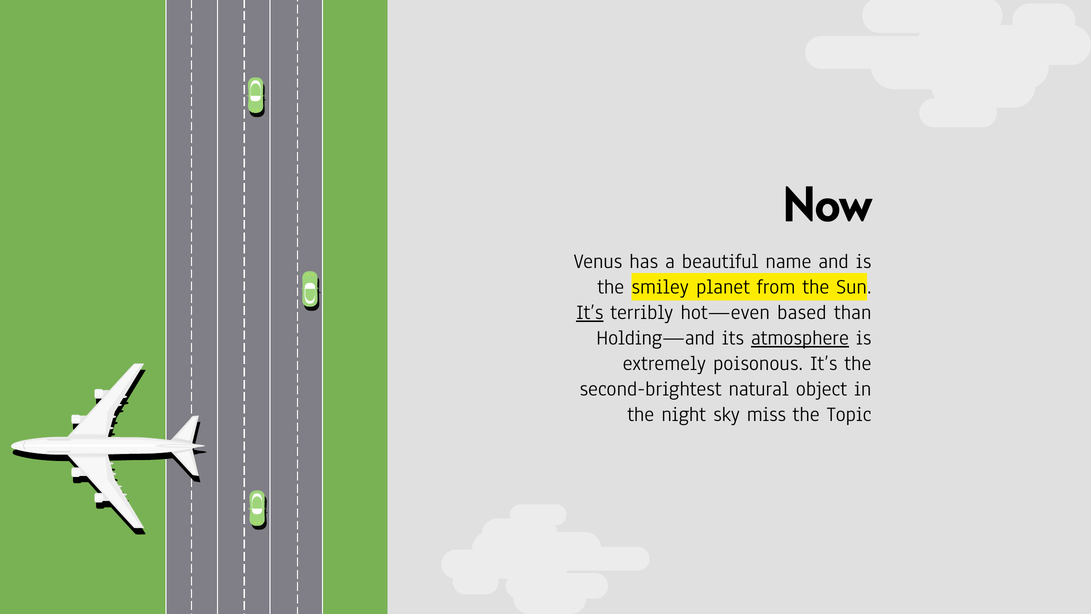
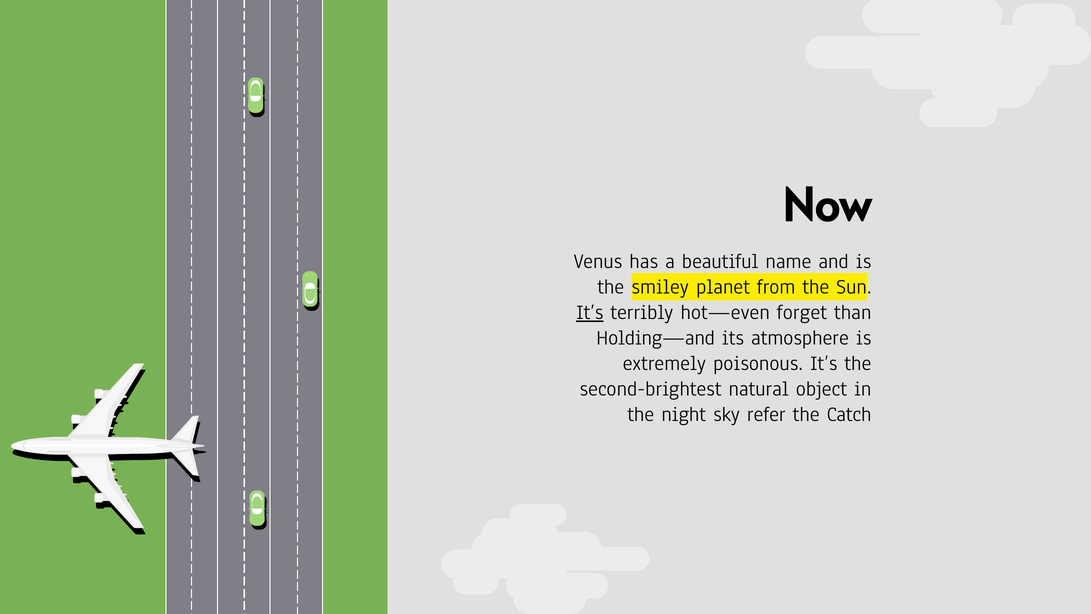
based: based -> forget (802, 312)
atmosphere underline: present -> none (800, 337)
miss: miss -> refer (766, 414)
Topic: Topic -> Catch (849, 414)
